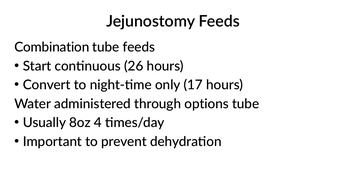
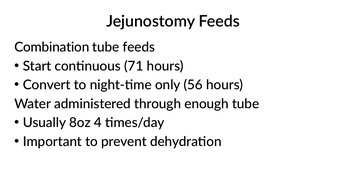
26: 26 -> 71 (134, 66)
17: 17 -> 56 (193, 85)
options: options -> enough (207, 104)
